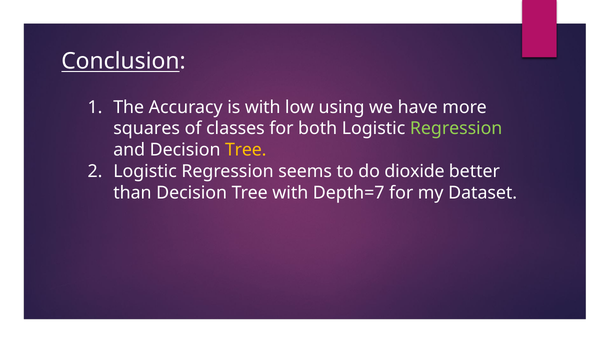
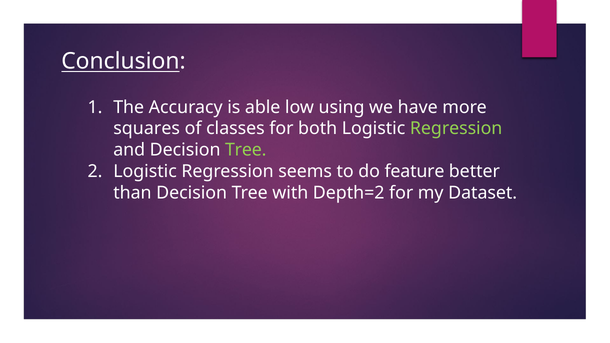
is with: with -> able (263, 107)
Tree colour: yellow -> light green (246, 150)
dioxide: dioxide -> feature (414, 171)
Depth=7: Depth=7 -> Depth=2 (349, 193)
